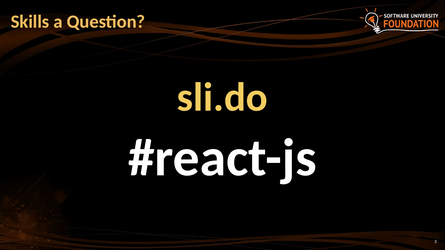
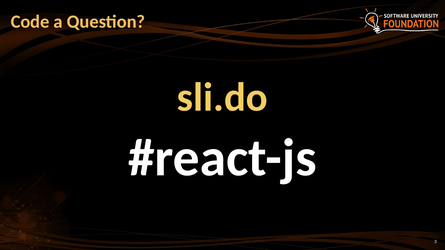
Skills: Skills -> Code (30, 22)
